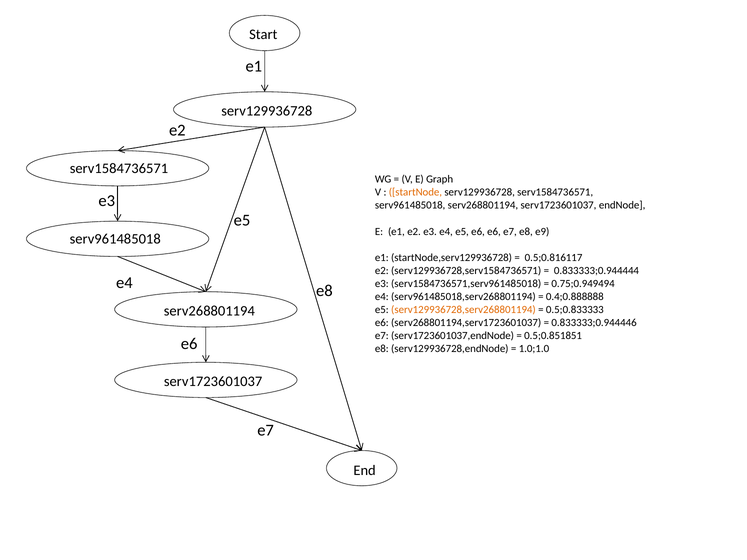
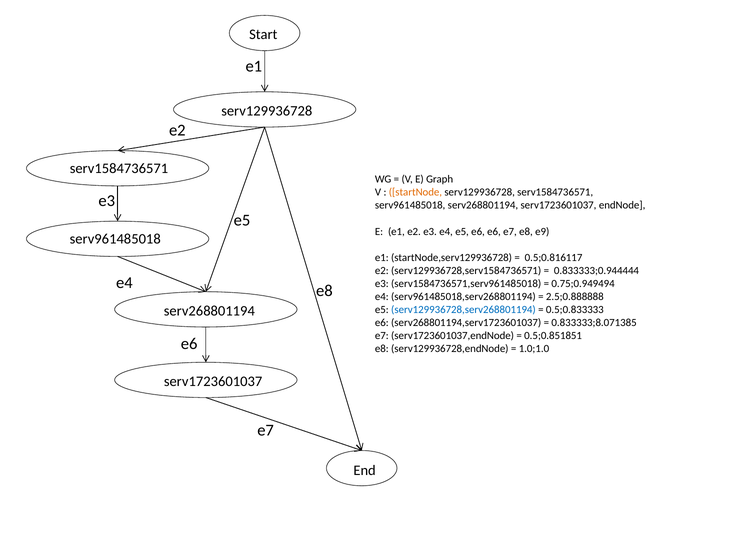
0.4;0.888888: 0.4;0.888888 -> 2.5;0.888888 (575, 297)
serv129936728,serv268801194 colour: orange -> blue (463, 310)
0.833333;0.944446: 0.833333;0.944446 -> 0.833333;8.071385 (594, 323)
